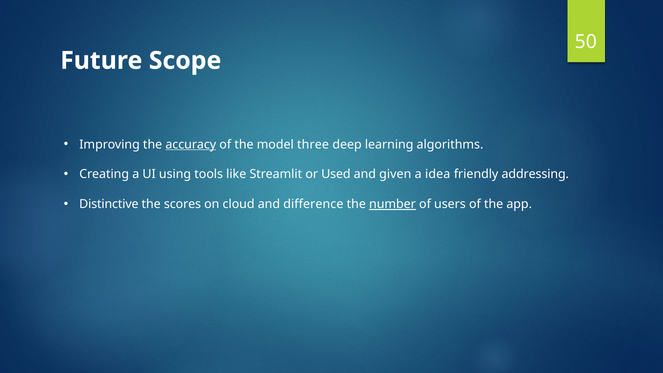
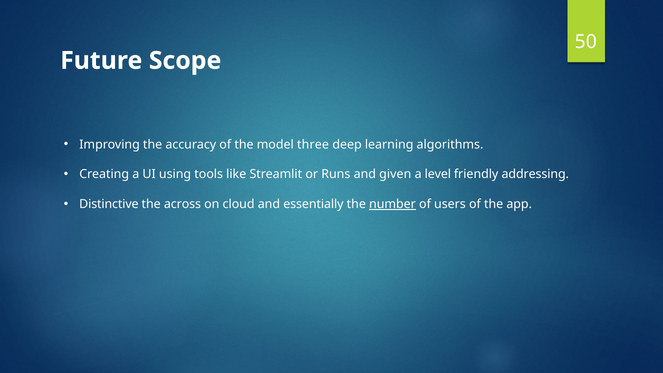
accuracy underline: present -> none (191, 144)
Used: Used -> Runs (336, 174)
idea: idea -> level (438, 174)
scores: scores -> across (183, 204)
difference: difference -> essentially (313, 204)
